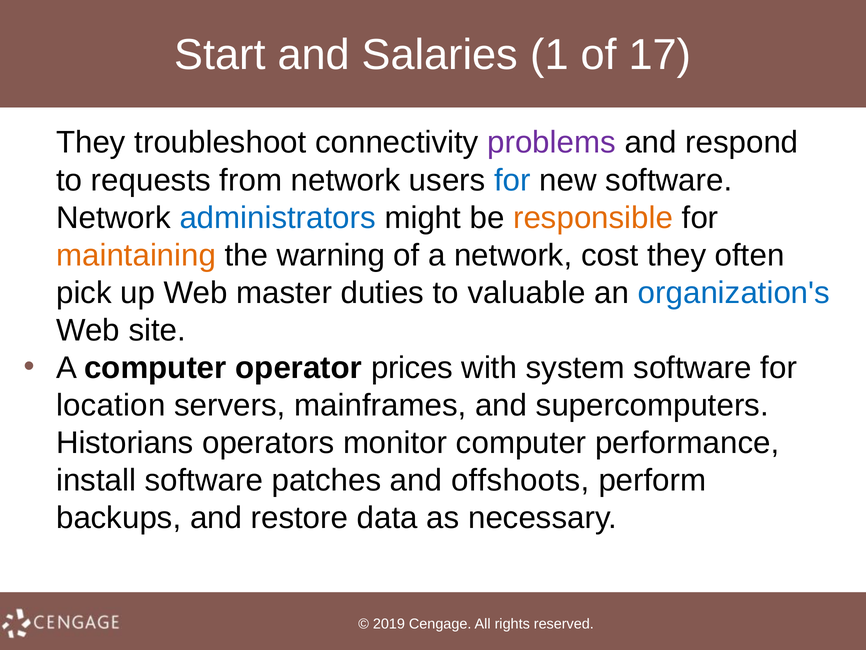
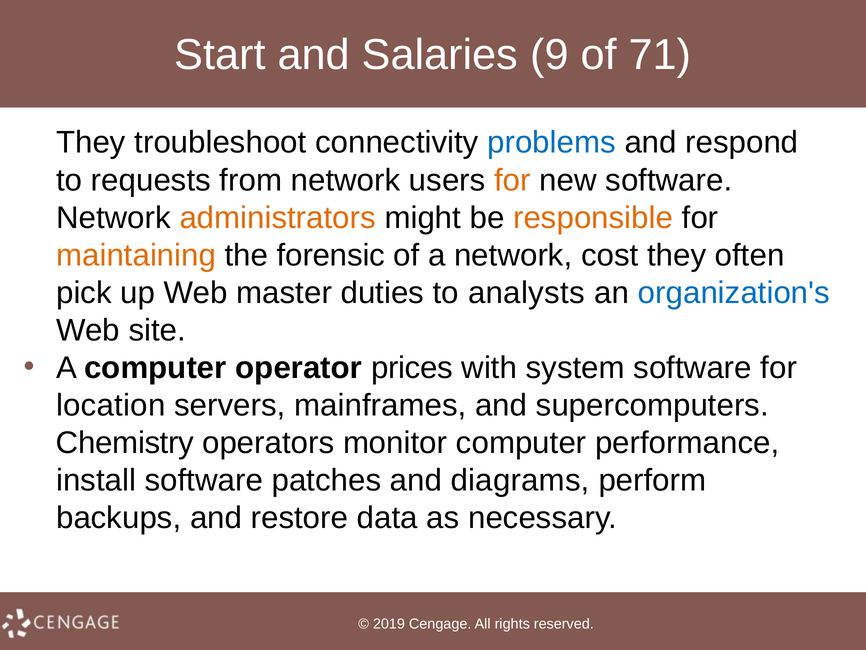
1: 1 -> 9 (549, 55)
17: 17 -> 71 (660, 55)
problems colour: purple -> blue (552, 143)
for colour: blue -> orange (512, 180)
administrators colour: blue -> orange (278, 218)
warning: warning -> forensic (331, 255)
valuable: valuable -> analysts (527, 293)
Historians: Historians -> Chemistry (125, 443)
offshoots: offshoots -> diagrams (520, 480)
